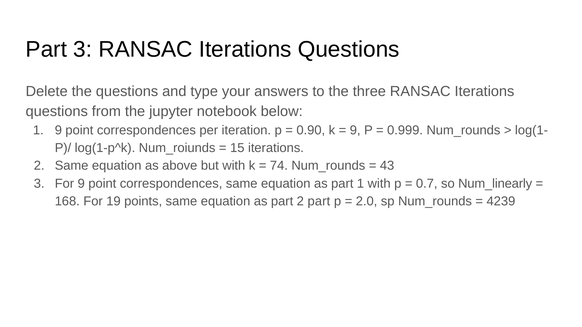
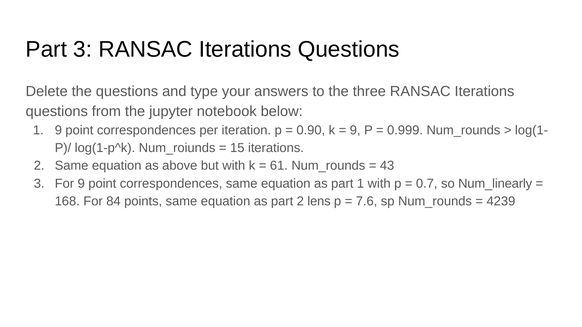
74: 74 -> 61 (279, 166)
19: 19 -> 84 (113, 202)
2 part: part -> lens (319, 202)
2.0: 2.0 -> 7.6 (367, 202)
